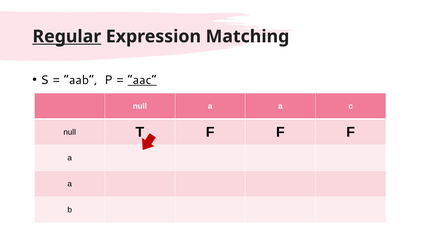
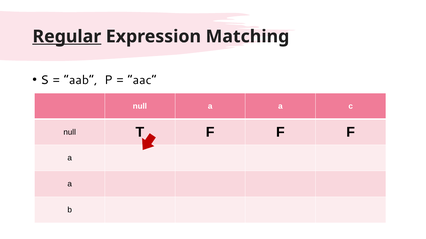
aac underline: present -> none (142, 80)
